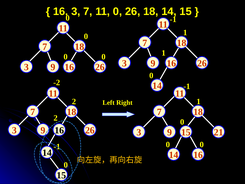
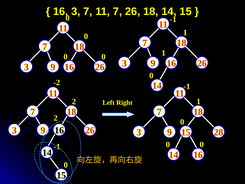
7 11 0: 0 -> 7 (118, 12)
21: 21 -> 28 (218, 132)
